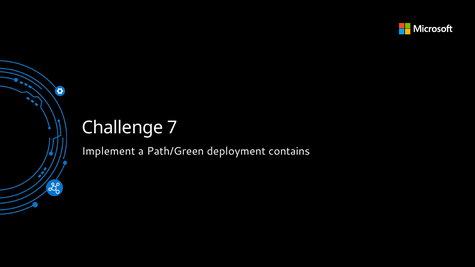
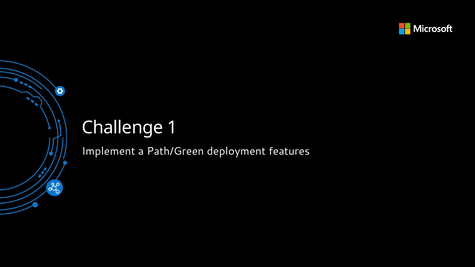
7: 7 -> 1 (172, 128)
contains: contains -> features (289, 151)
